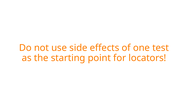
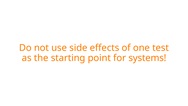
locators: locators -> systems (147, 58)
